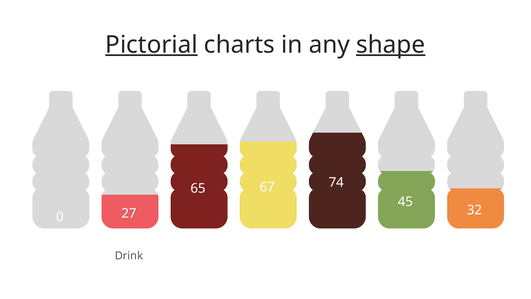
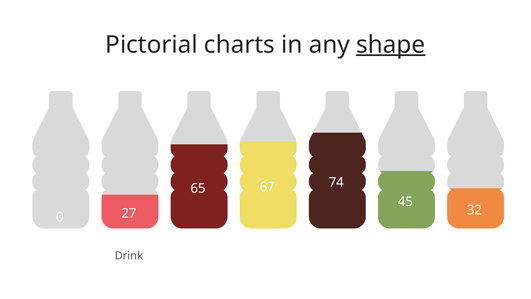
Pictorial underline: present -> none (152, 45)
